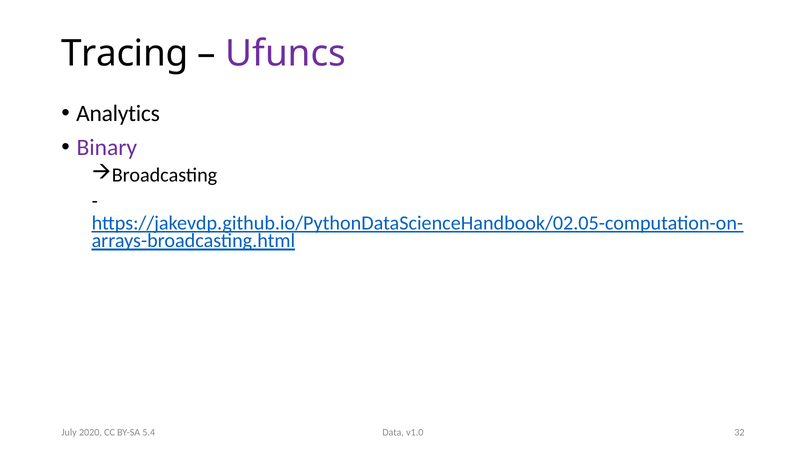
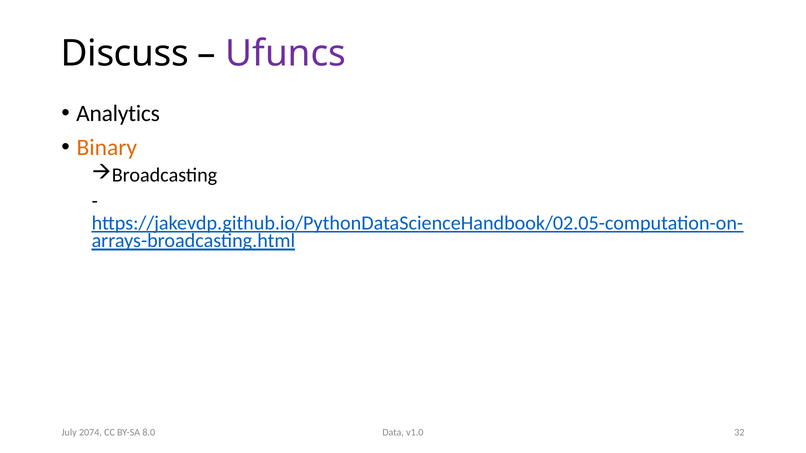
Tracing: Tracing -> Discuss (125, 54)
Binary colour: purple -> orange (107, 148)
2020: 2020 -> 2074 (90, 433)
5.4: 5.4 -> 8.0 (149, 433)
